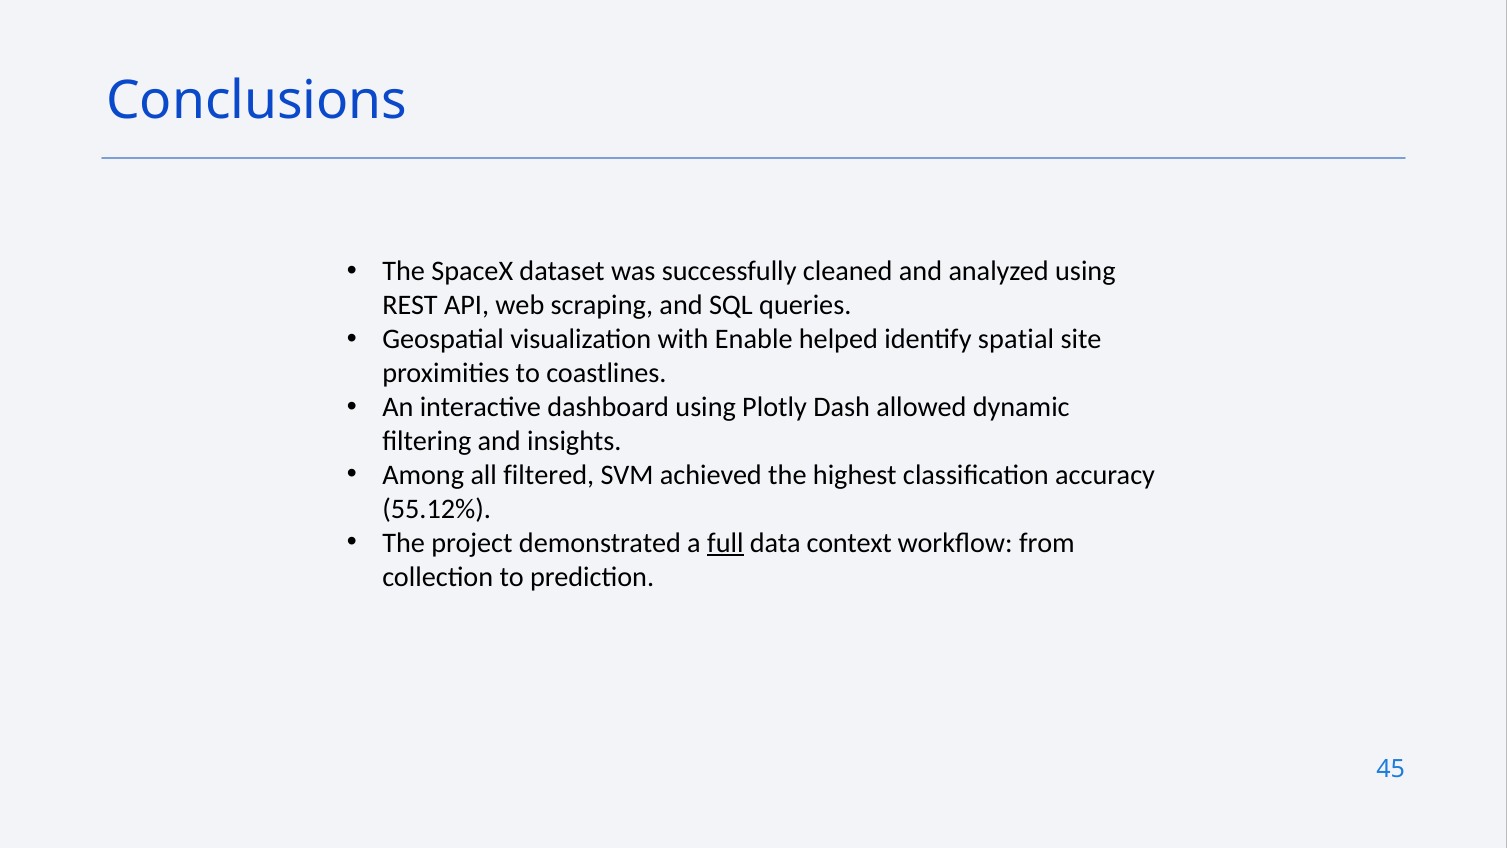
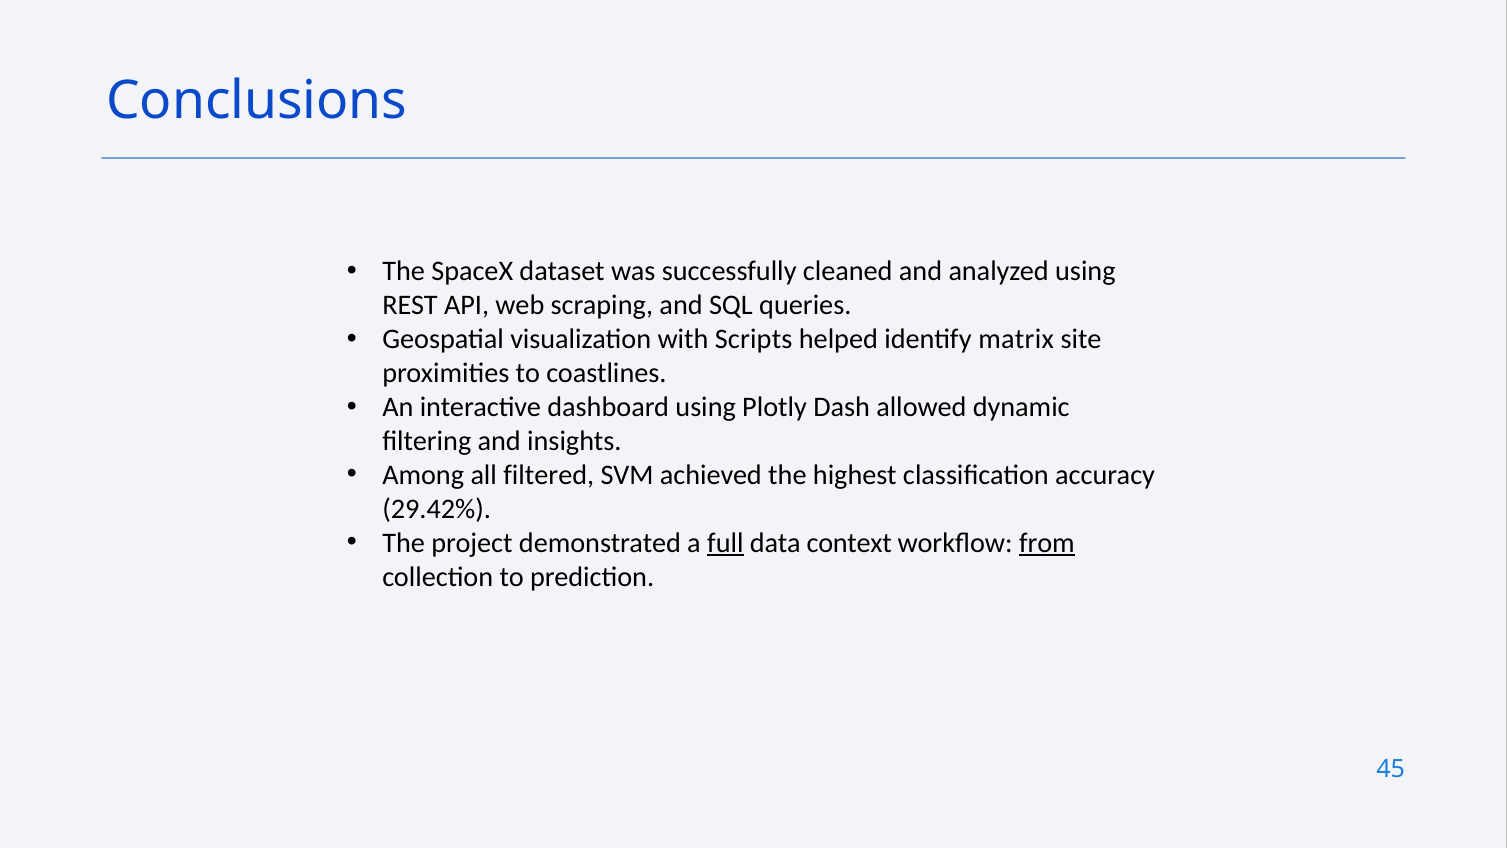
Enable: Enable -> Scripts (754, 339)
spatial: spatial -> matrix (1016, 339)
55.12%: 55.12% -> 29.42% (437, 509)
from underline: none -> present (1047, 543)
